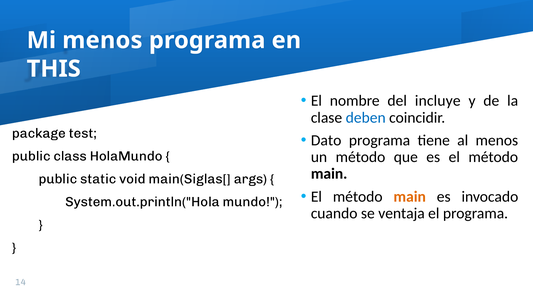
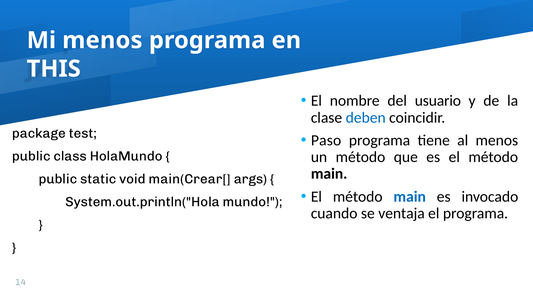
incluye: incluye -> usuario (438, 101)
Dato: Dato -> Paso (326, 140)
main(Siglas[: main(Siglas[ -> main(Crear[ (190, 179)
main colour: orange -> blue (410, 196)
